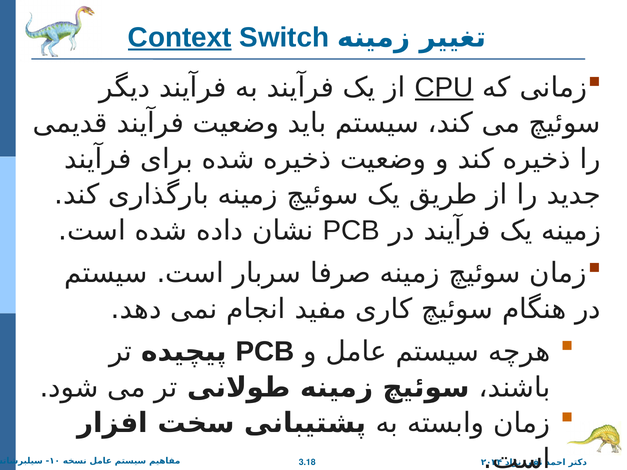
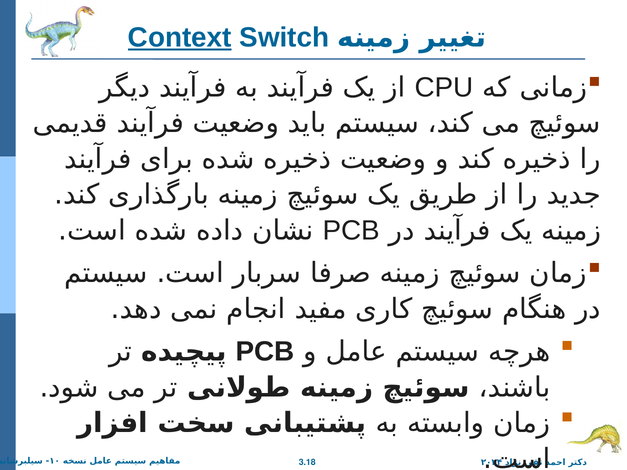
CPU underline: present -> none (444, 88)
